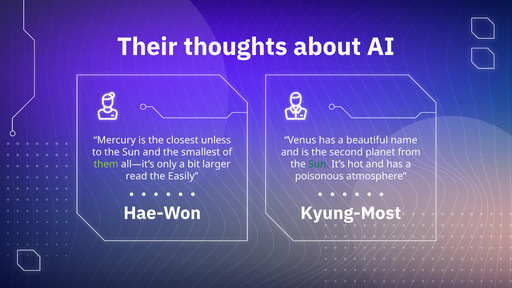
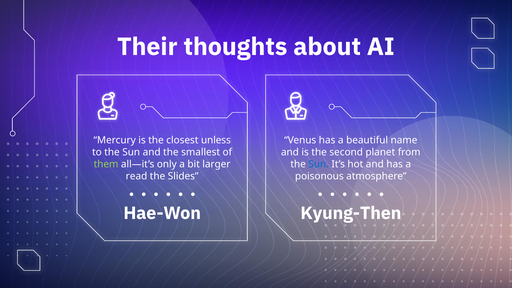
Sun colour: green -> blue (319, 164)
Easily: Easily -> Slides (183, 176)
Kyung-Most: Kyung-Most -> Kyung-Then (351, 213)
